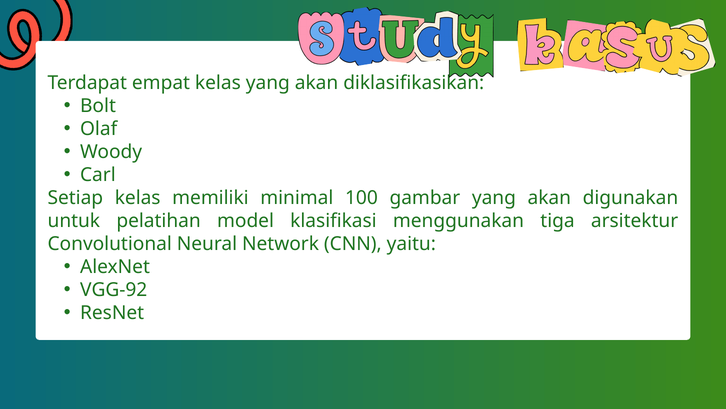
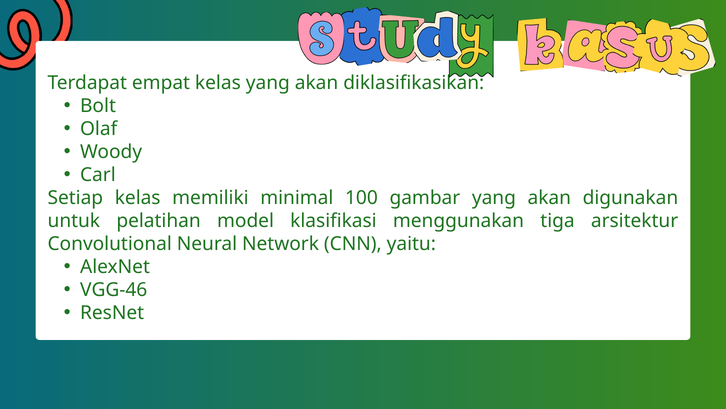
VGG-92: VGG-92 -> VGG-46 (114, 289)
